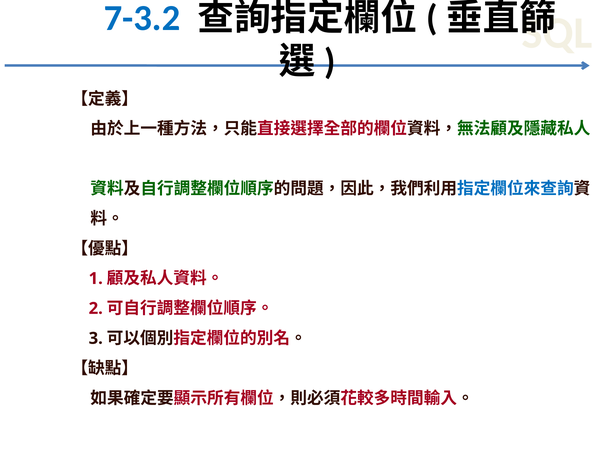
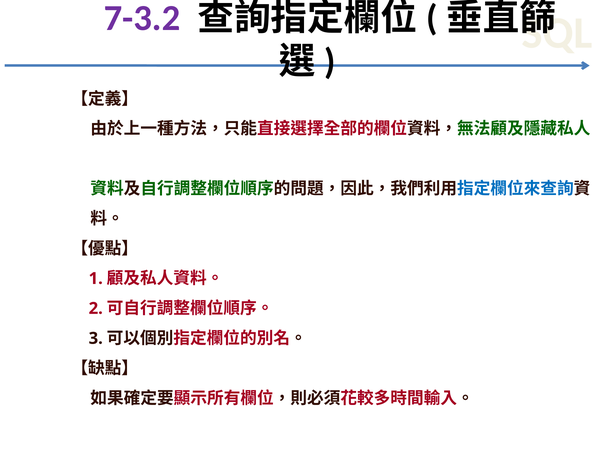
7-3.2 colour: blue -> purple (142, 18)
